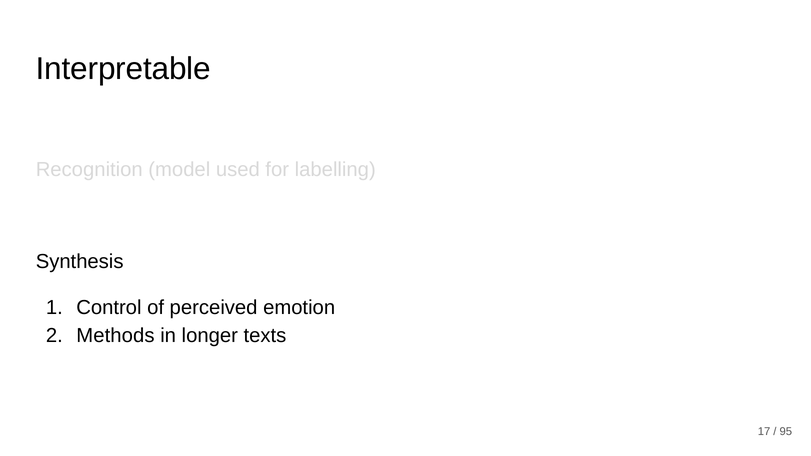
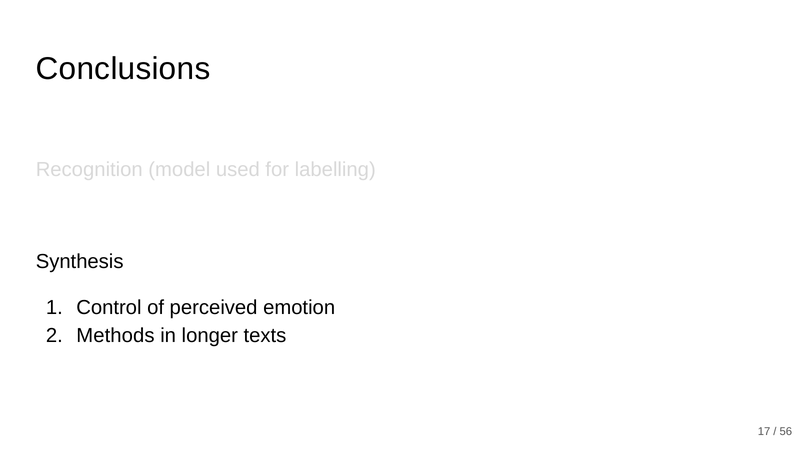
Interpretable: Interpretable -> Conclusions (123, 69)
95: 95 -> 56 (786, 432)
